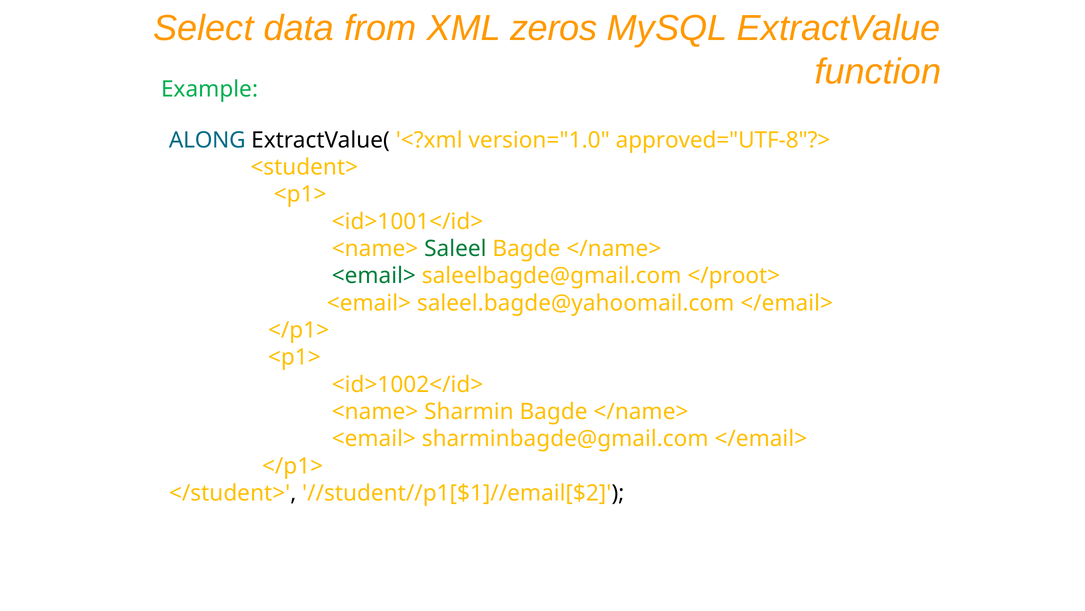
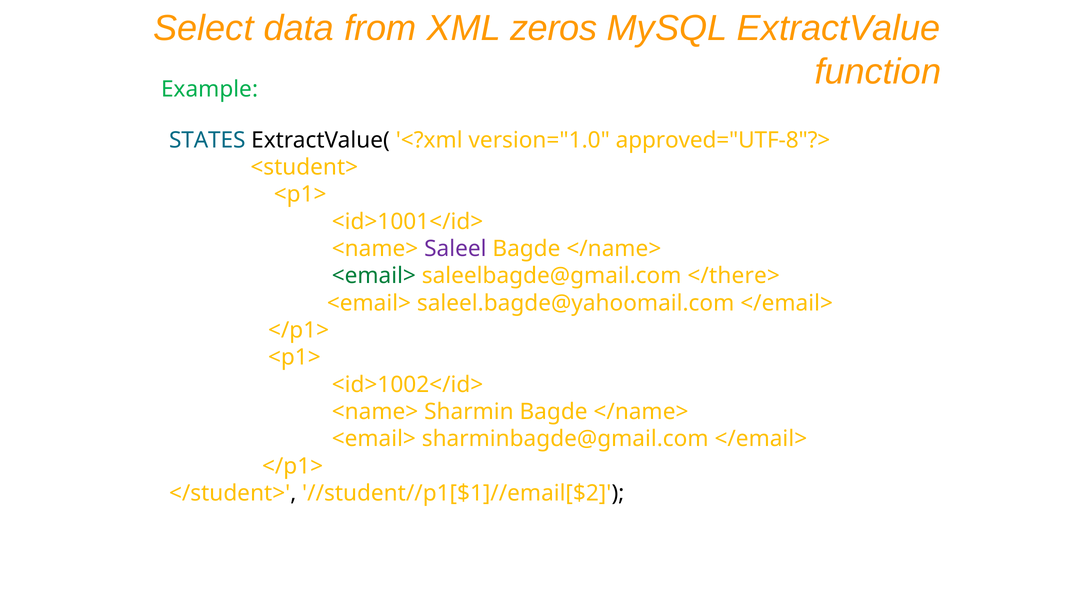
ALONG: ALONG -> STATES (207, 140)
Saleel colour: green -> purple (455, 248)
</proot>: </proot> -> </there> (734, 276)
